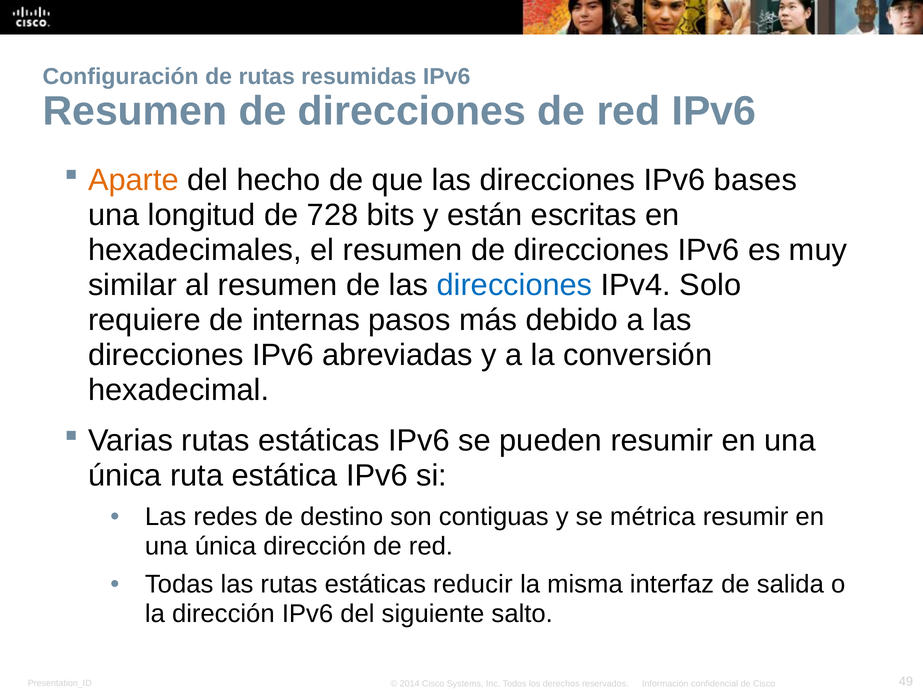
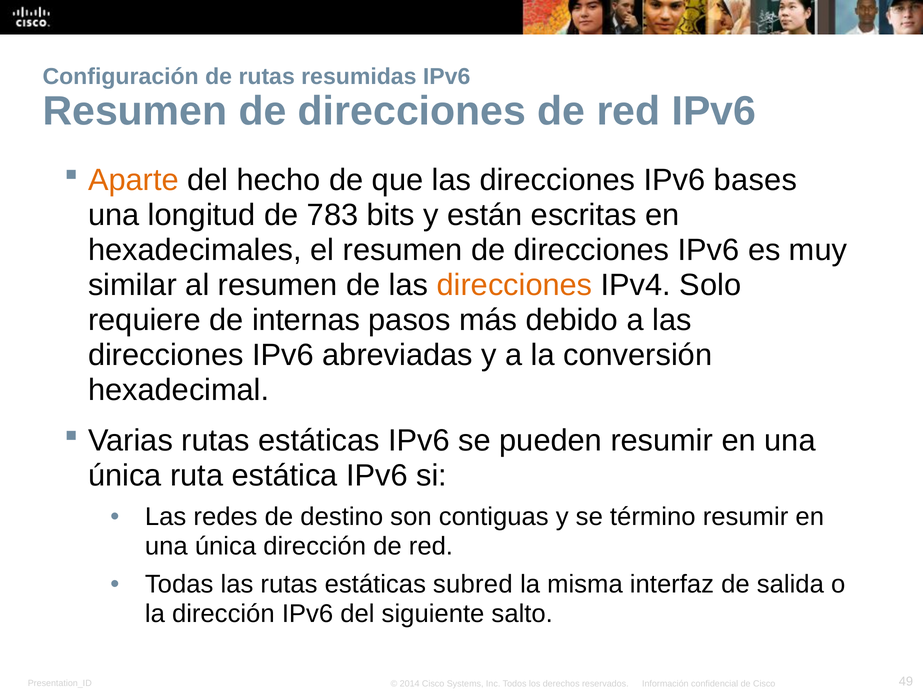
728: 728 -> 783 (333, 215)
direcciones colour: blue -> orange (515, 285)
métrica: métrica -> término (653, 517)
reducir: reducir -> subred (473, 585)
